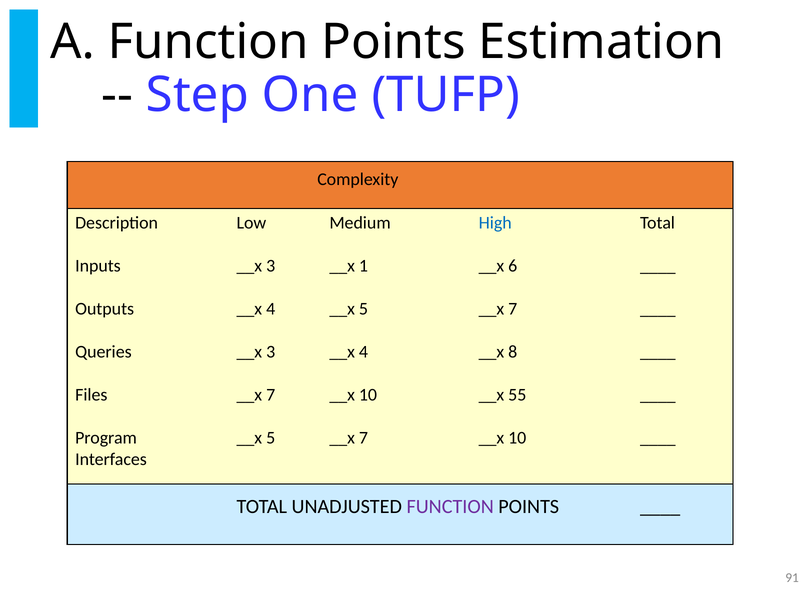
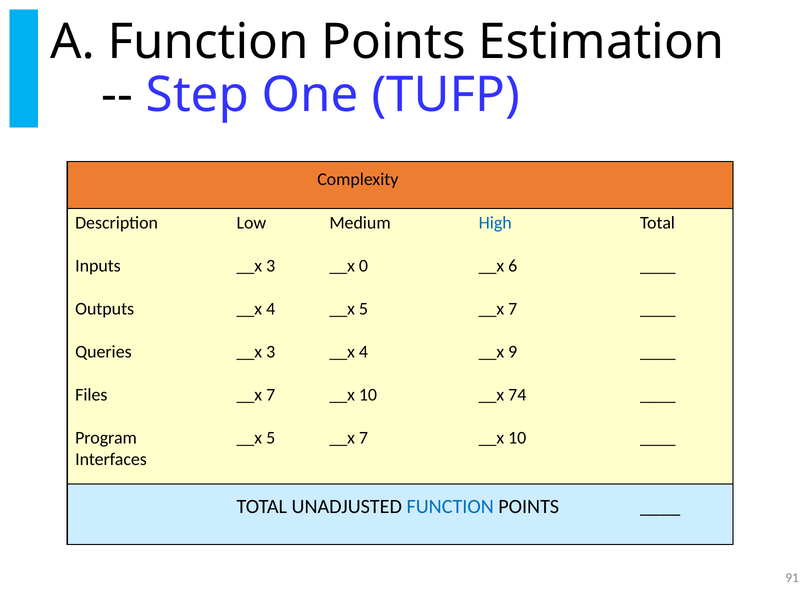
1: 1 -> 0 (363, 266)
8: 8 -> 9 (513, 352)
55: 55 -> 74 (517, 395)
FUNCTION colour: purple -> blue (450, 507)
